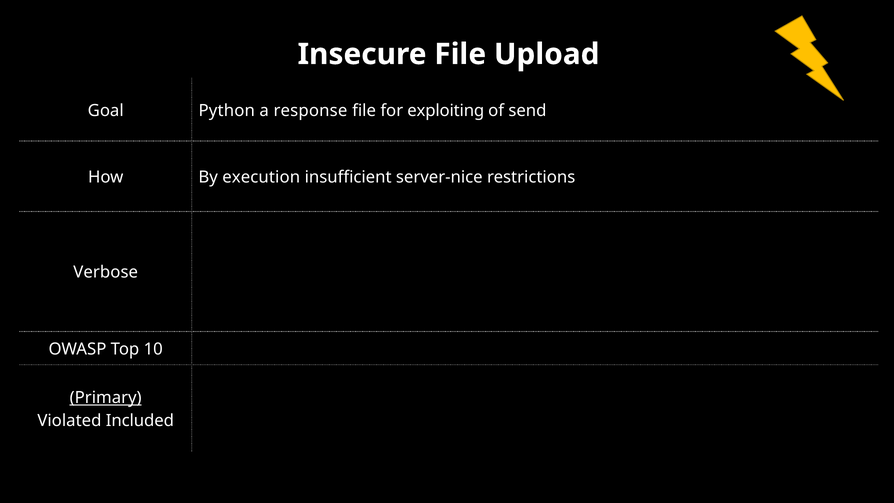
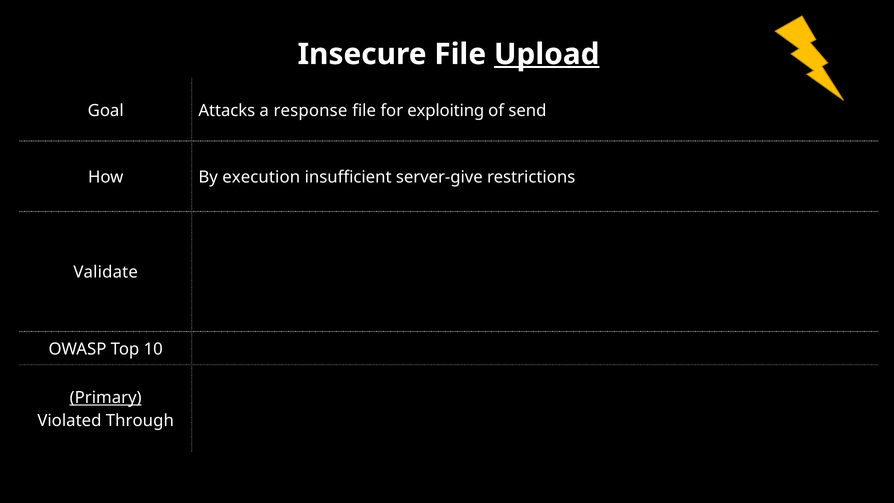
Upload underline: none -> present (547, 54)
Python: Python -> Attacks (227, 110)
server-nice: server-nice -> server-give (439, 177)
Verbose: Verbose -> Validate (106, 272)
Included: Included -> Through (140, 421)
